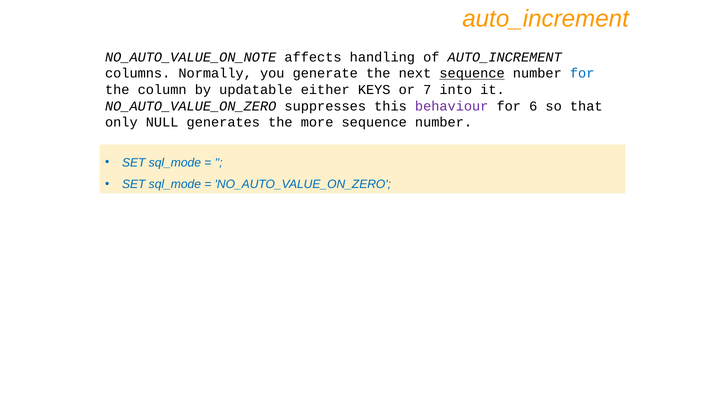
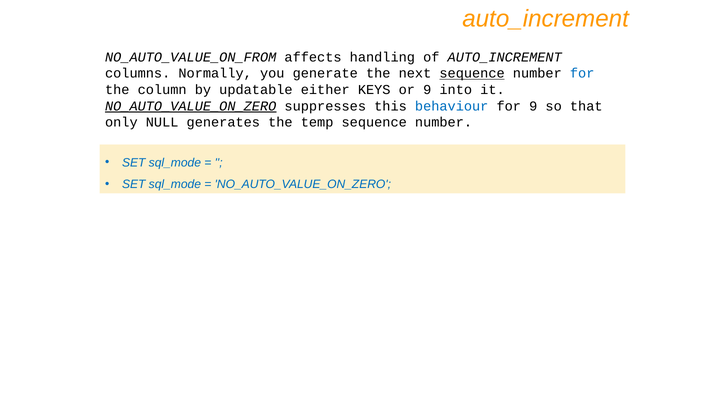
NO_AUTO_VALUE_ON_NOTE: NO_AUTO_VALUE_ON_NOTE -> NO_AUTO_VALUE_ON_FROM (191, 57)
or 7: 7 -> 9 (427, 90)
NO_AUTO_VALUE_ON_ZERO underline: none -> present (191, 106)
behaviour colour: purple -> blue (452, 106)
for 6: 6 -> 9 (533, 106)
more: more -> temp (317, 122)
